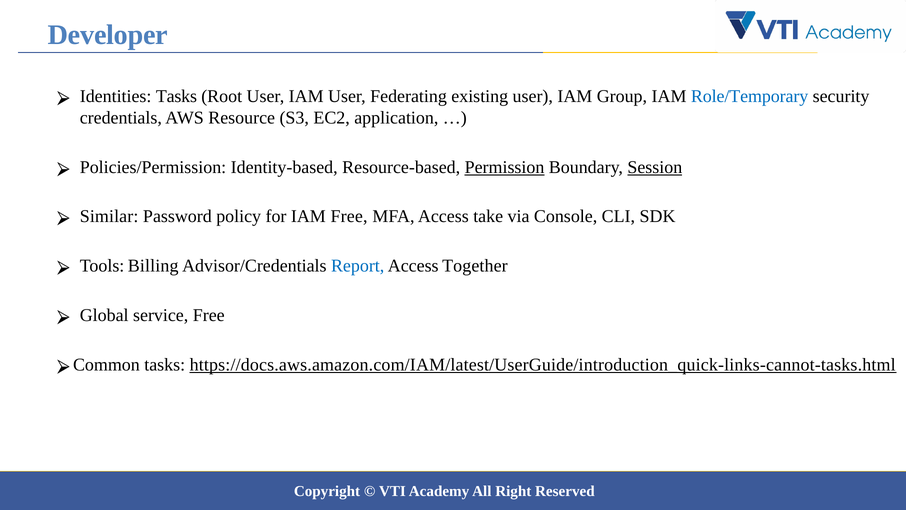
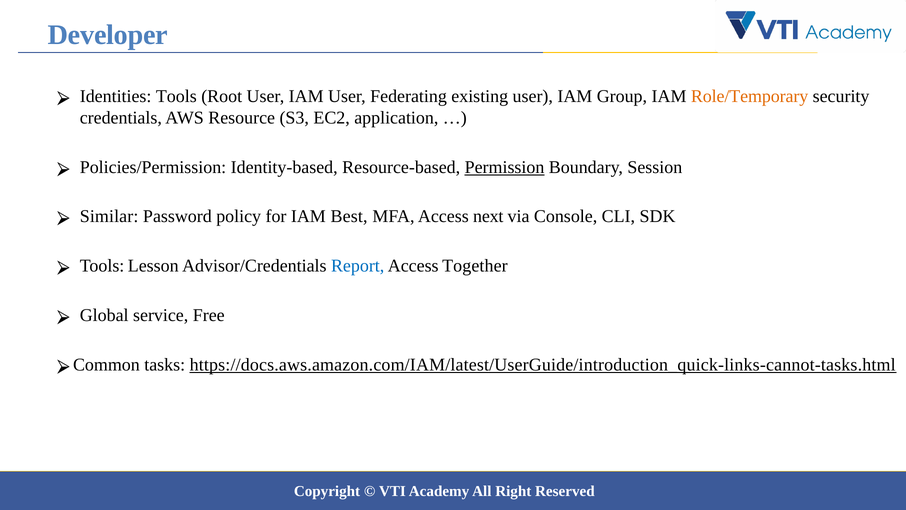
Identities Tasks: Tasks -> Tools (176, 96)
Role/Temporary colour: blue -> orange (750, 96)
Session underline: present -> none (655, 167)
IAM Free: Free -> Best (349, 216)
take: take -> next (488, 216)
Billing: Billing -> Lesson (153, 266)
